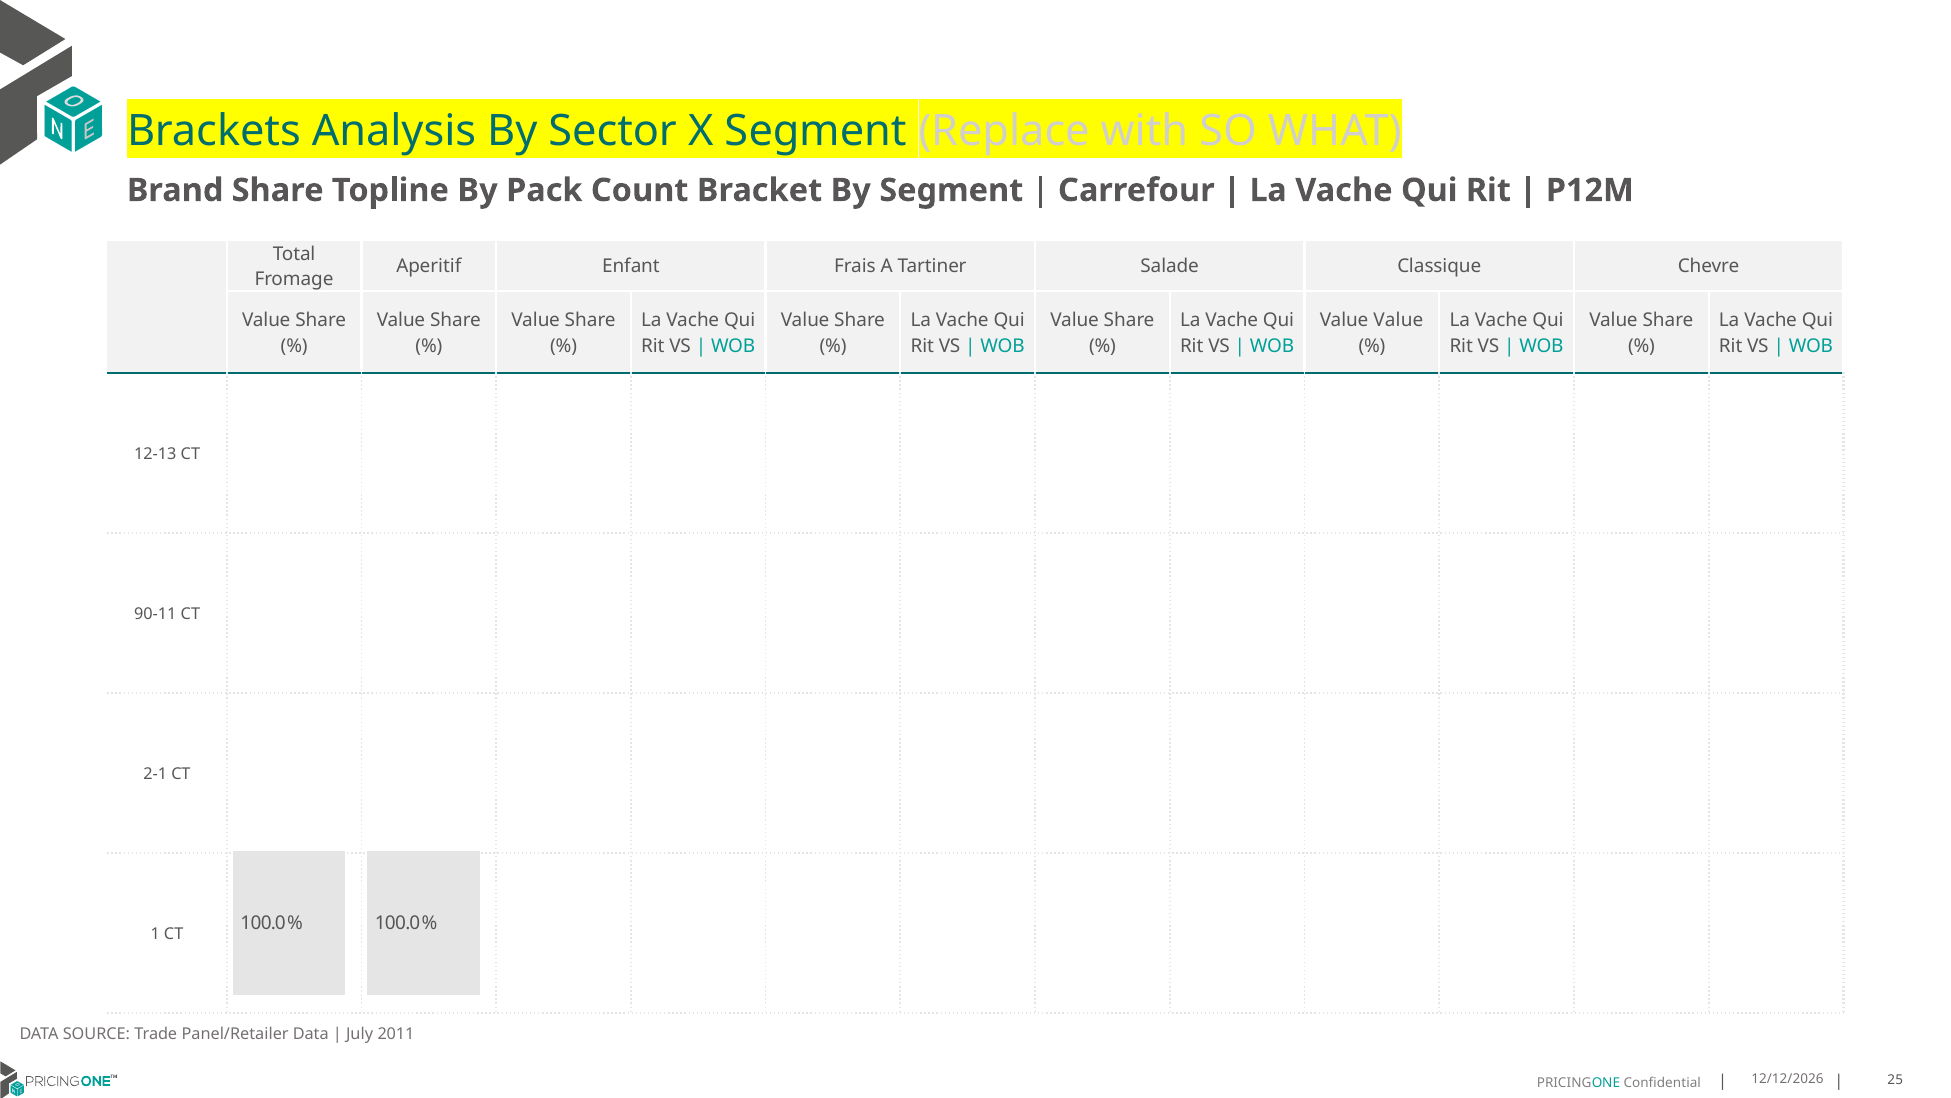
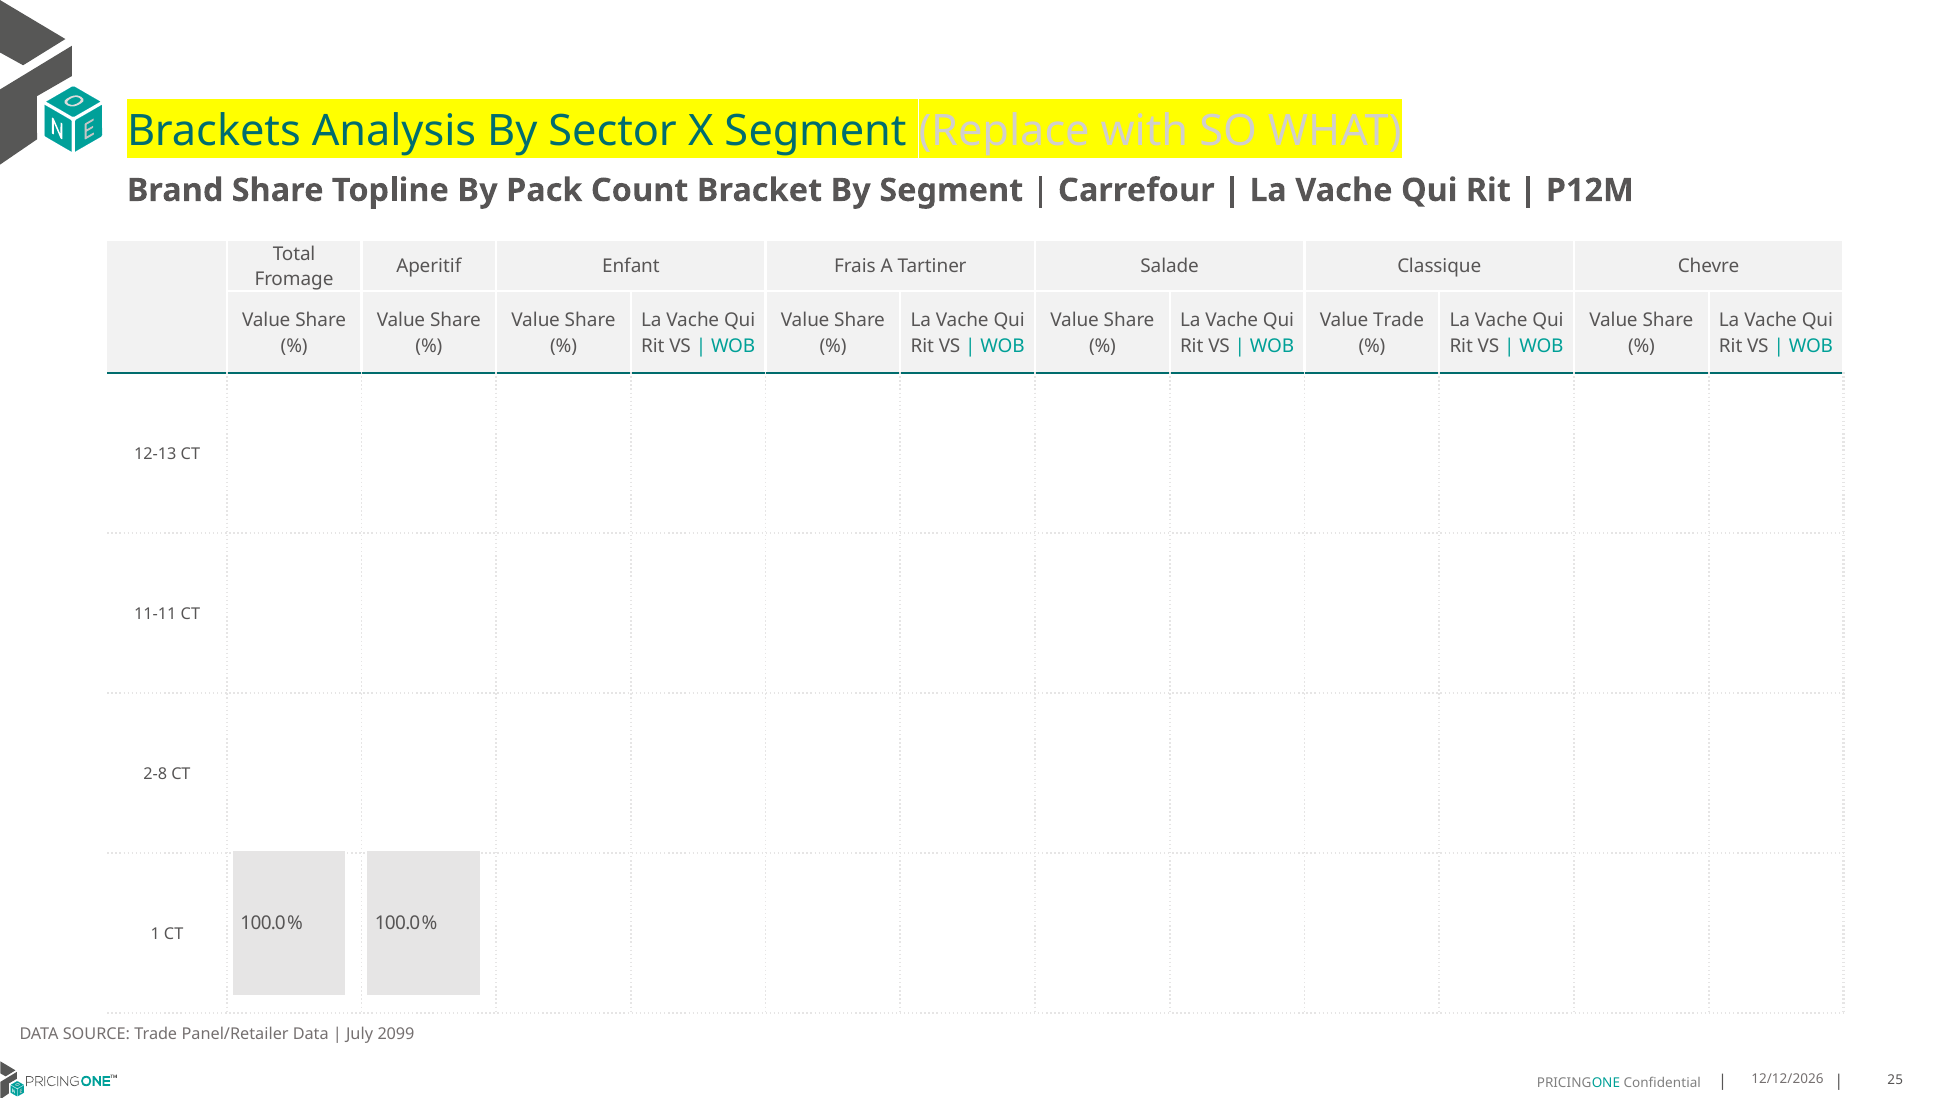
Value Value: Value -> Trade (1399, 320)
90-11: 90-11 -> 11-11 (155, 614)
2-1: 2-1 -> 2-8 (155, 774)
2011: 2011 -> 2099 (396, 1034)
